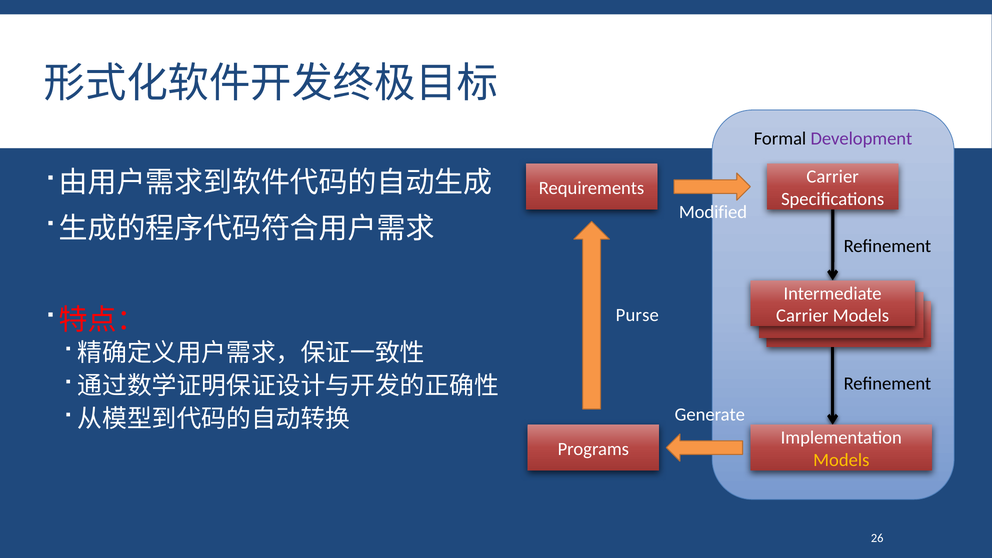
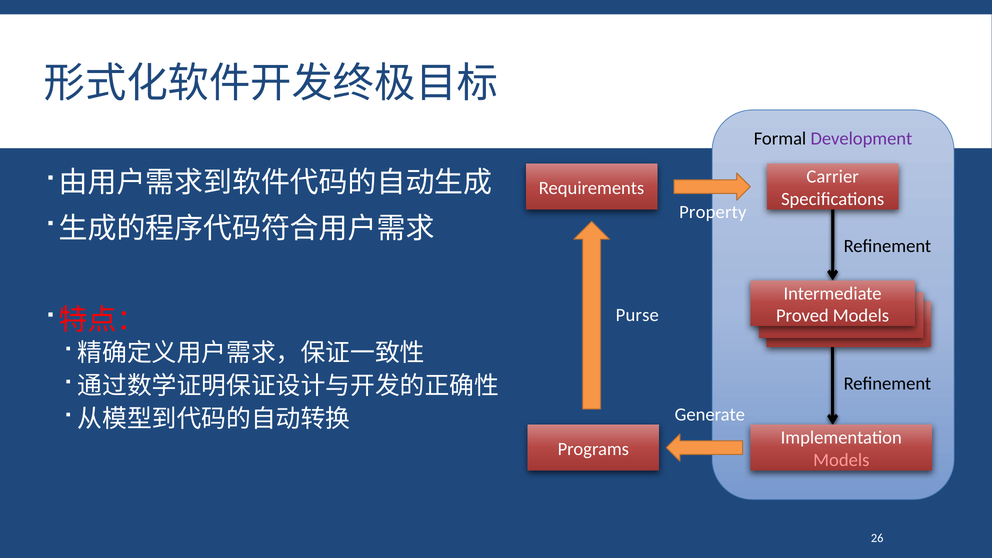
Modified: Modified -> Property (713, 212)
Carrier: Carrier -> Proved (802, 316)
Models colour: yellow -> pink (841, 460)
